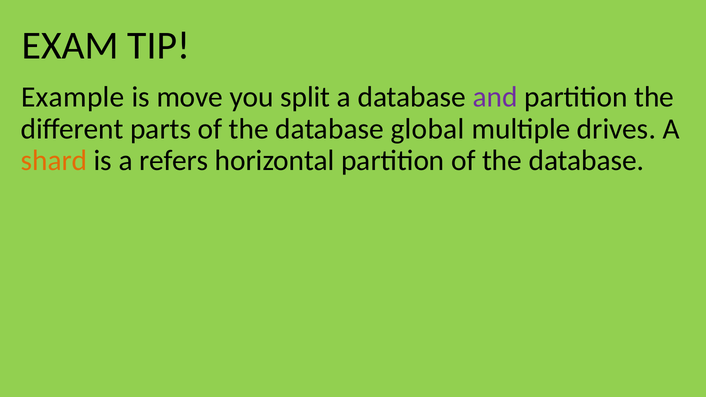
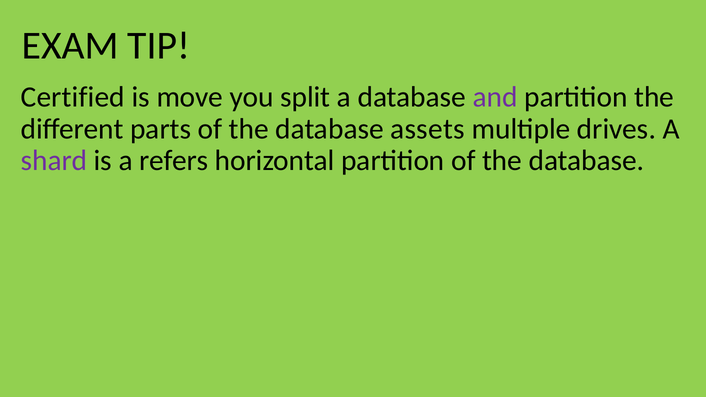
Example: Example -> Certified (73, 97)
global: global -> assets (427, 129)
shard colour: orange -> purple (54, 161)
